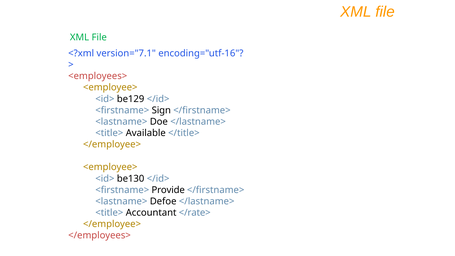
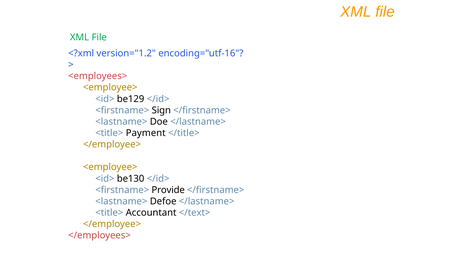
version="7.1: version="7.1 -> version="1.2 (126, 53)
Available: Available -> Payment (146, 133)
</rate>: </rate> -> </text> (195, 213)
